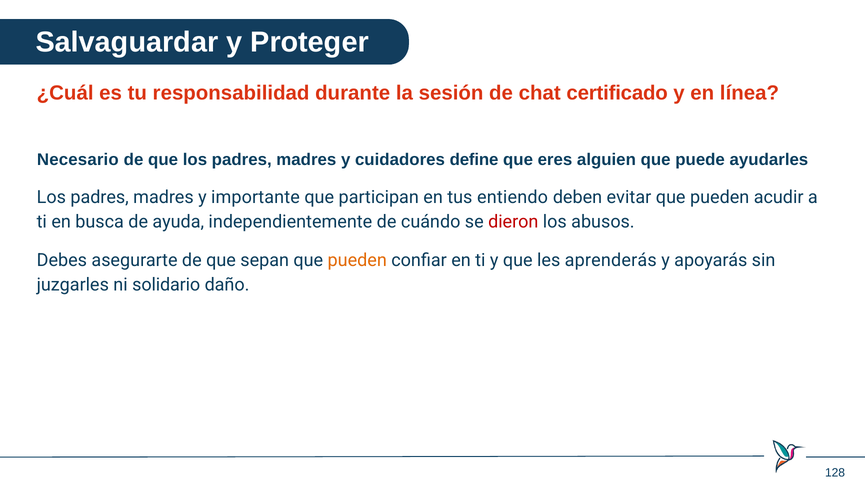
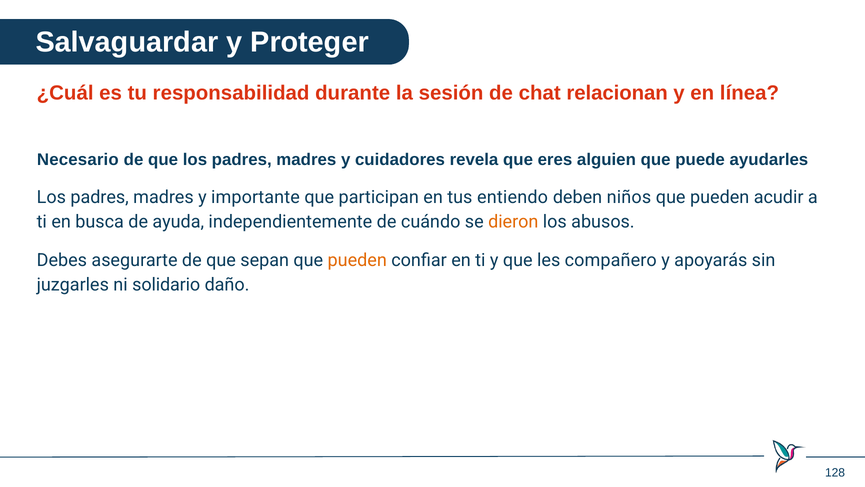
certificado: certificado -> relacionan (617, 93)
define: define -> revela (474, 159)
evitar: evitar -> niños (629, 197)
dieron colour: red -> orange (513, 222)
aprenderás: aprenderás -> compañero (611, 260)
